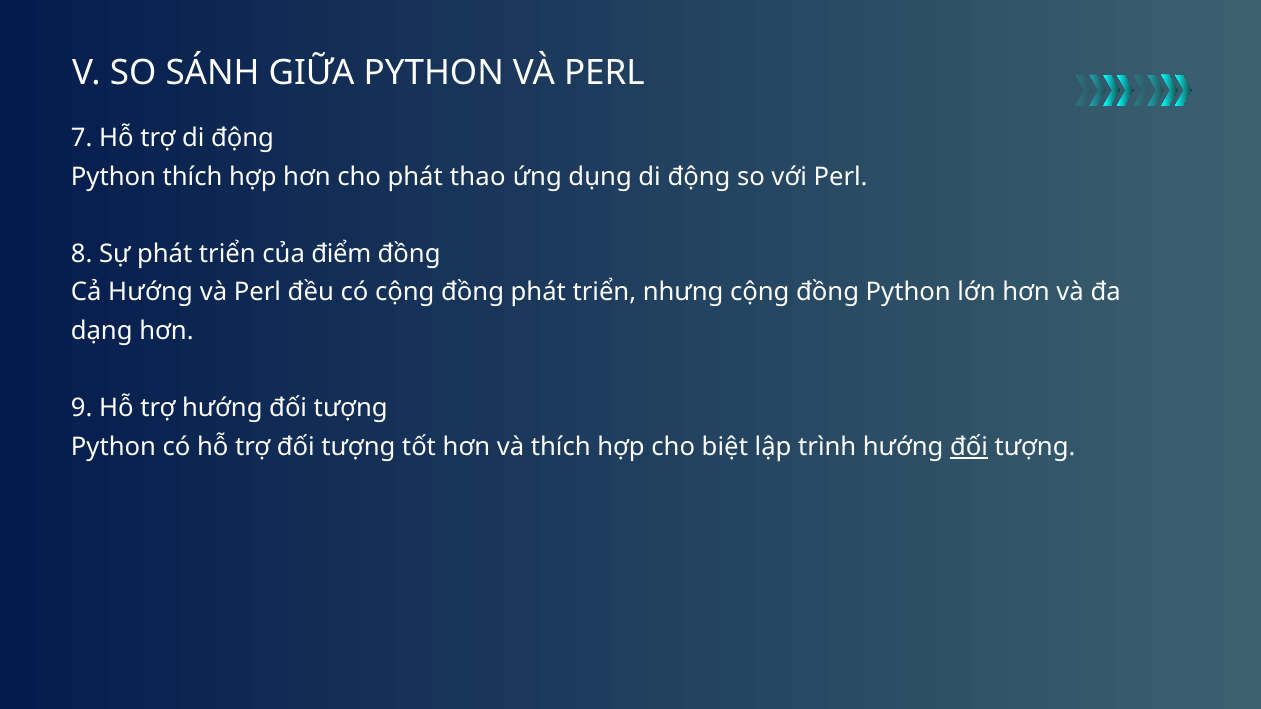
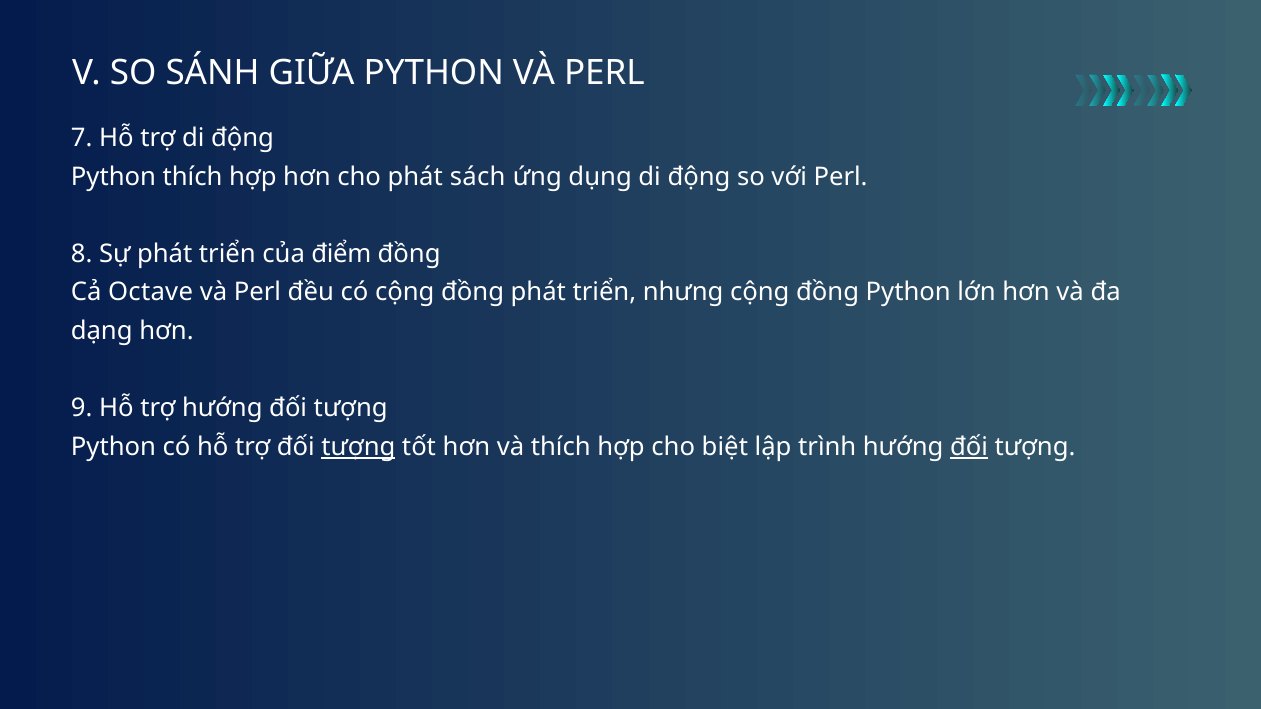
thao: thao -> sách (478, 177)
Cả Hướng: Hướng -> Octave (151, 293)
tượng underline: none -> present (358, 447)
